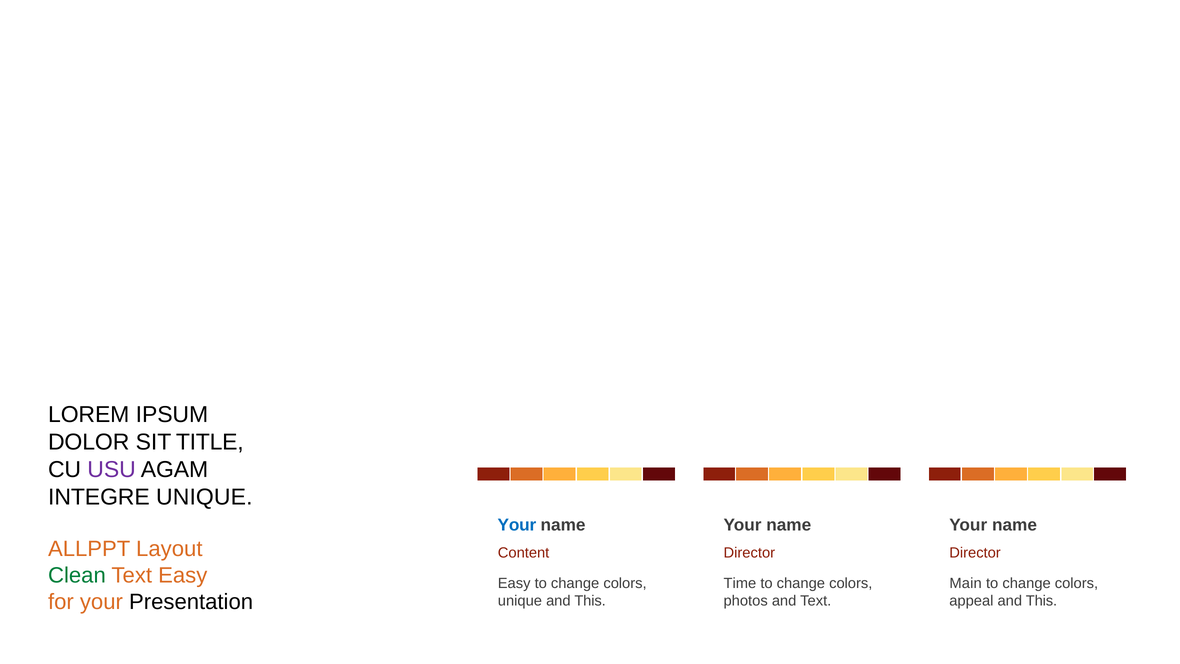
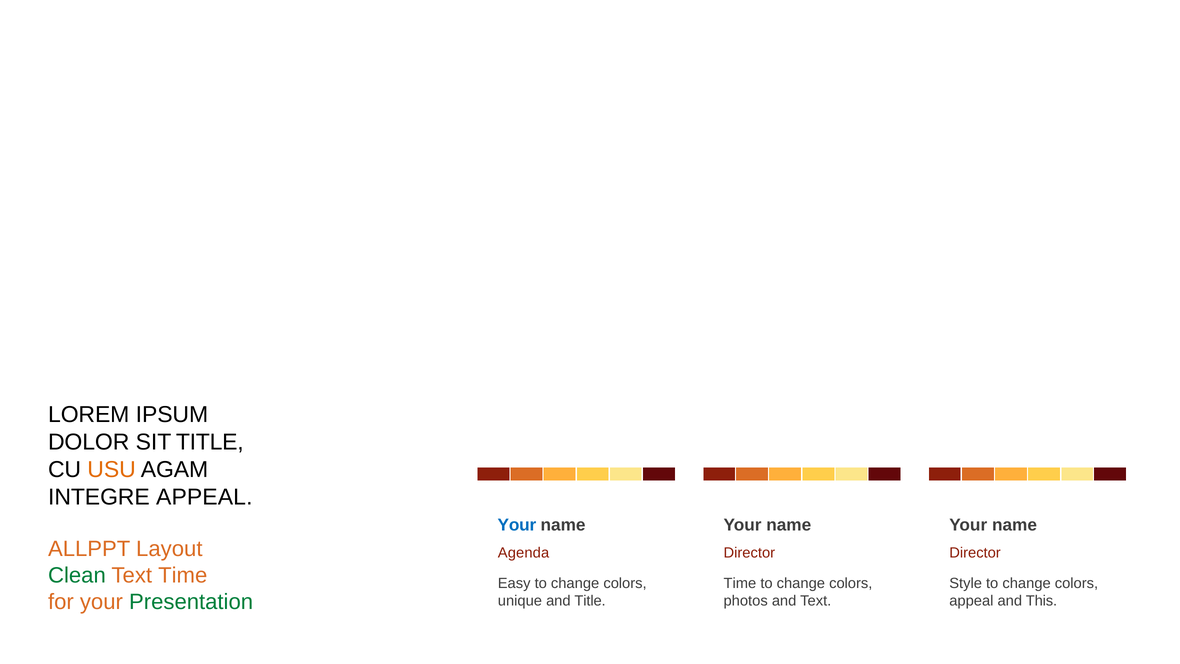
USU colour: purple -> orange (112, 469)
INTEGRE UNIQUE: UNIQUE -> APPEAL (204, 497)
Content: Content -> Agenda (524, 553)
Text Easy: Easy -> Time (183, 575)
Main: Main -> Style (966, 583)
Presentation colour: black -> green (191, 602)
This: This -> Title (590, 601)
